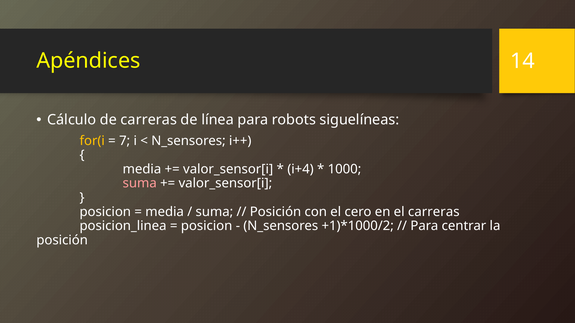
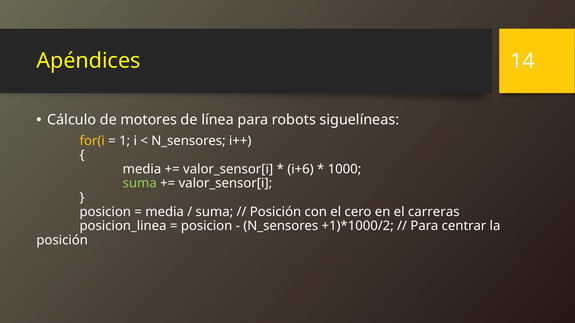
de carreras: carreras -> motores (149, 120)
7: 7 -> 1 (125, 141)
i+4: i+4 -> i+6 (300, 169)
suma colour: pink -> light green (140, 184)
